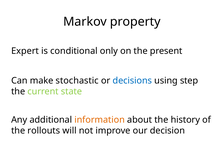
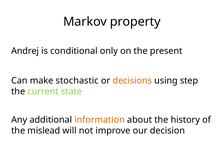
Expert: Expert -> Andrej (25, 51)
decisions colour: blue -> orange (132, 81)
rollouts: rollouts -> mislead (44, 131)
